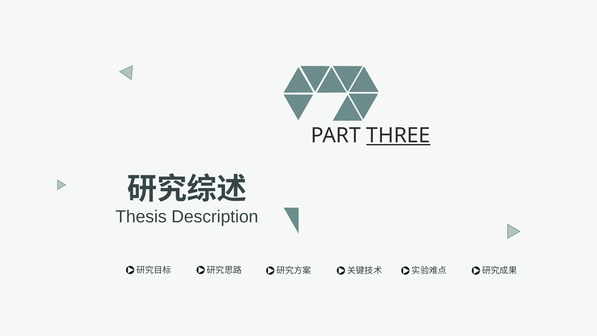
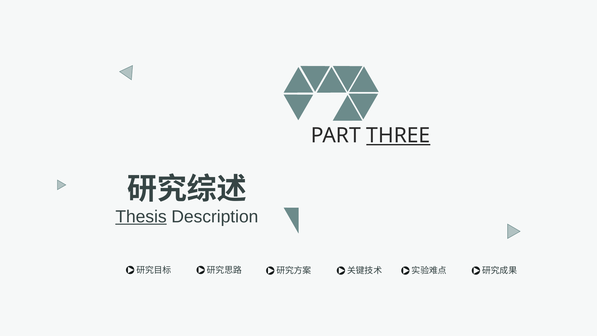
Thesis underline: none -> present (141, 217)
